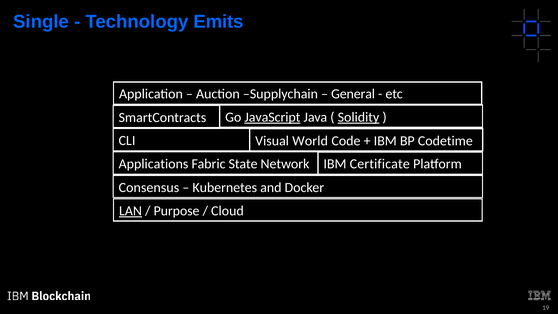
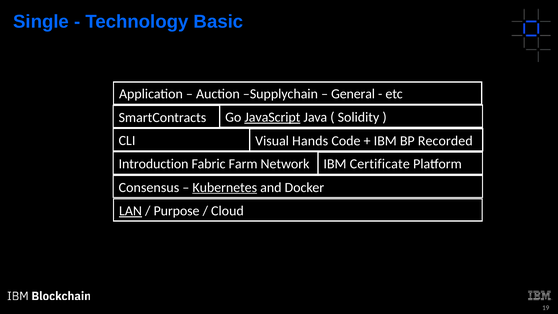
Emits: Emits -> Basic (218, 22)
Solidity underline: present -> none (358, 117)
World: World -> Hands (310, 141)
Codetime: Codetime -> Recorded (445, 141)
Applications: Applications -> Introduction (154, 164)
State: State -> Farm (243, 164)
Kubernetes underline: none -> present (225, 187)
